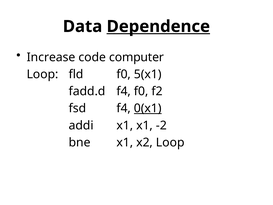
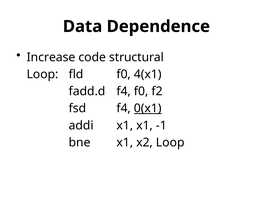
Dependence underline: present -> none (158, 26)
computer: computer -> structural (137, 57)
5(x1: 5(x1 -> 4(x1 (148, 74)
-2: -2 -> -1 (161, 125)
